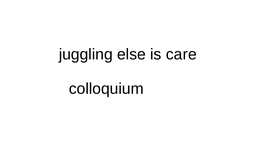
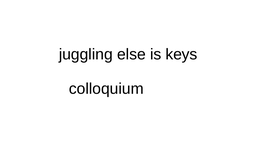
care: care -> keys (181, 54)
